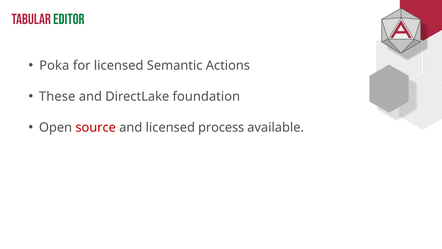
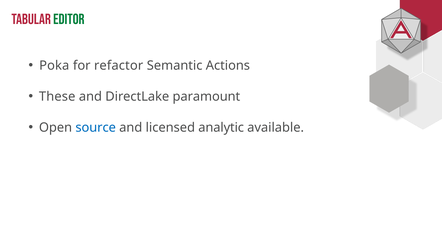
for licensed: licensed -> refactor (119, 66)
foundation: foundation -> paramount (206, 97)
source colour: red -> blue (96, 128)
process: process -> analytic (221, 128)
